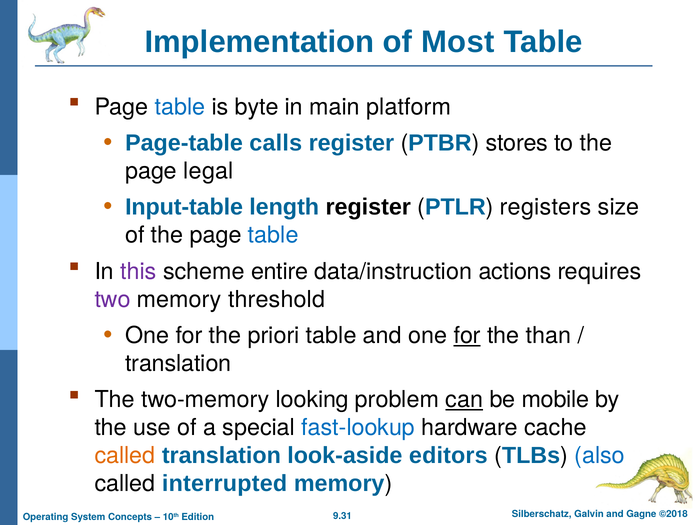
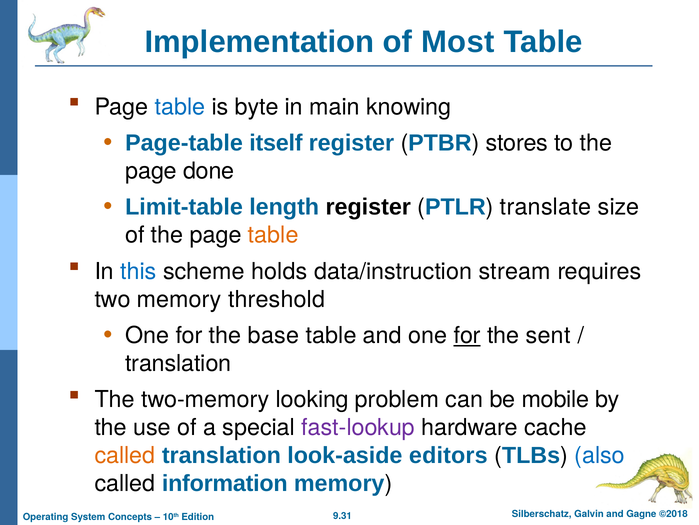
platform: platform -> knowing (409, 107)
calls: calls -> itself (276, 143)
legal: legal -> done (209, 171)
Input-table: Input-table -> Limit-table (184, 207)
registers: registers -> translate (546, 207)
table colour: blue -> orange (273, 235)
this colour: purple -> blue (138, 271)
entire: entire -> holds (279, 271)
actions: actions -> stream (515, 271)
two colour: purple -> black (113, 299)
priori: priori -> base (274, 335)
than: than -> sent (548, 335)
can underline: present -> none (464, 399)
fast-lookup colour: blue -> purple (358, 427)
interrupted: interrupted -> information (225, 483)
